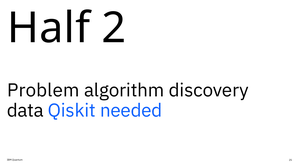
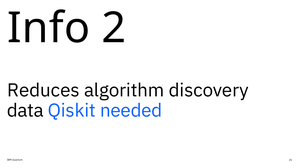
Half: Half -> Info (49, 28)
Problem: Problem -> Reduces (43, 90)
